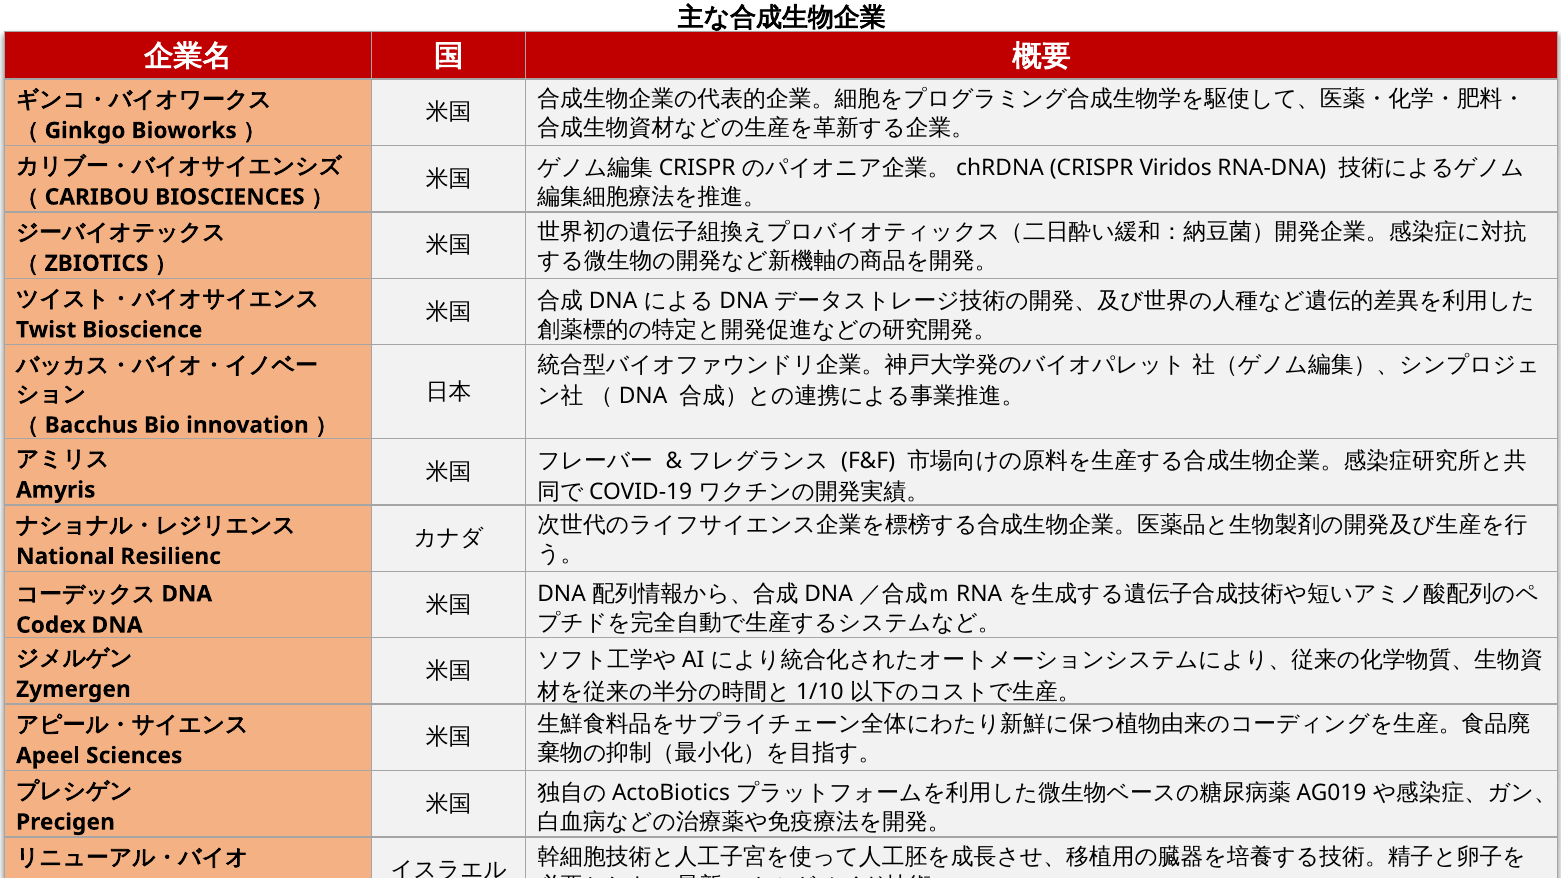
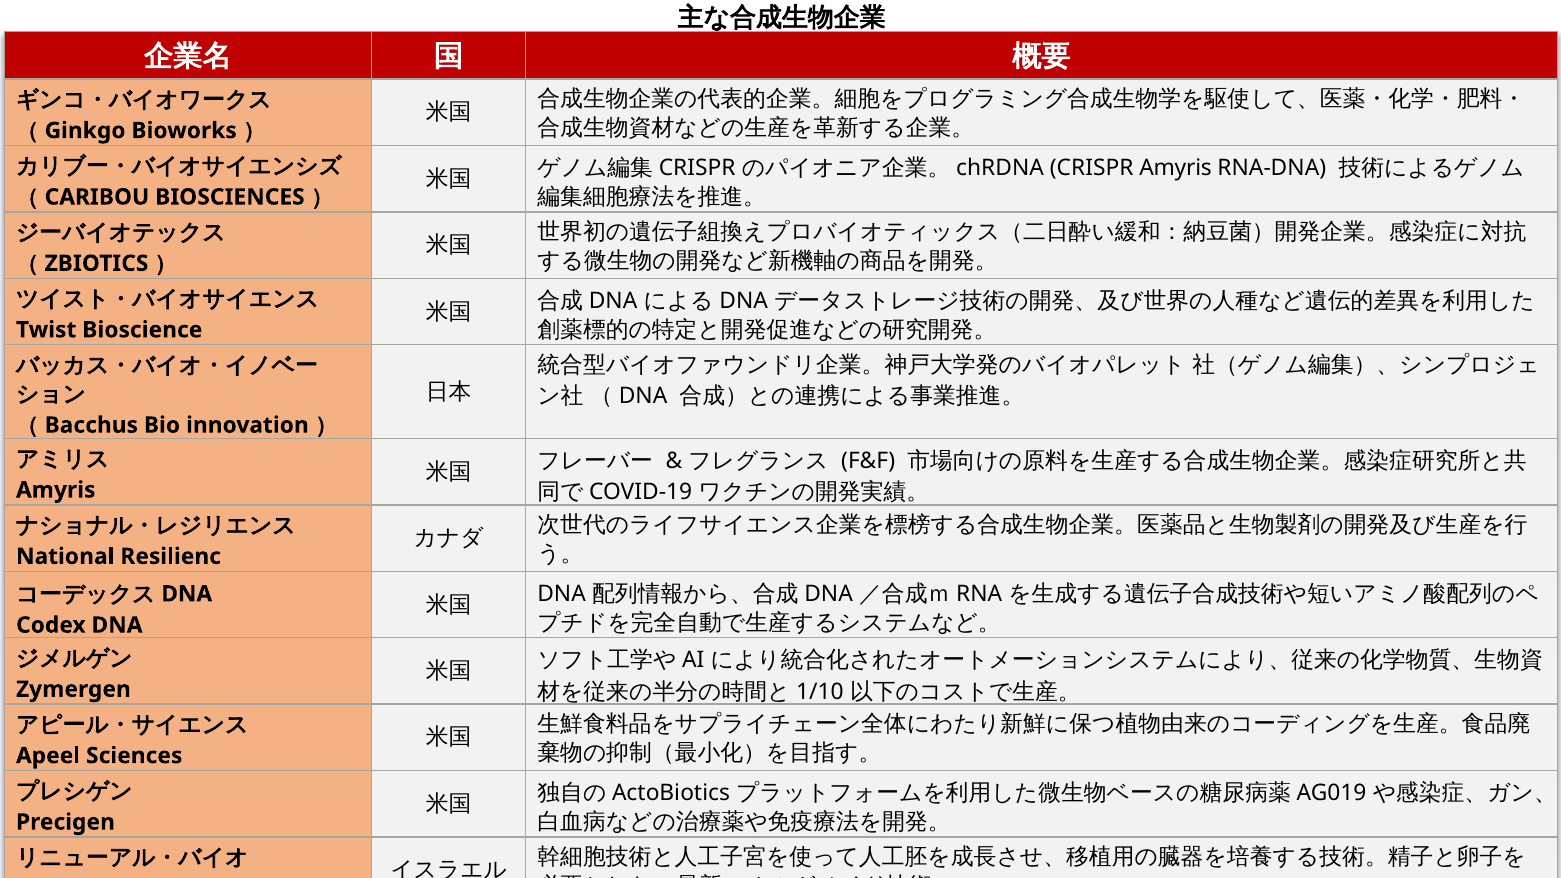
CRISPR Viridos: Viridos -> Amyris (1176, 168)
